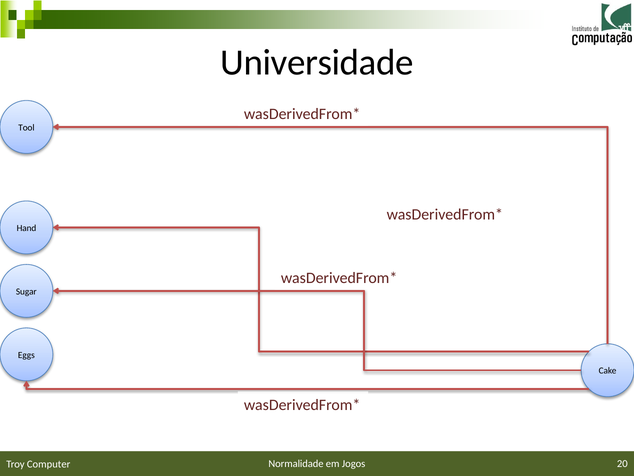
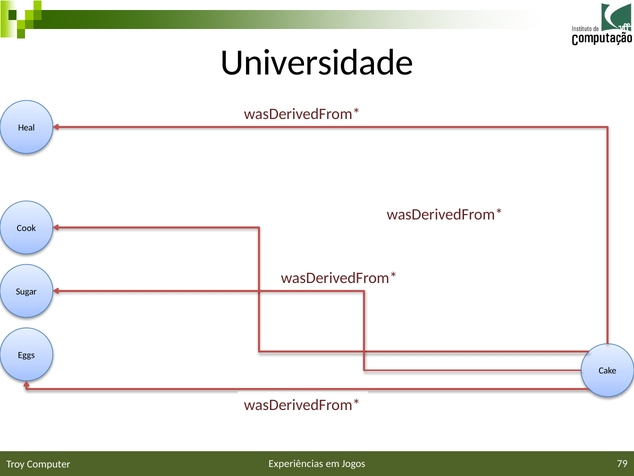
Tool: Tool -> Heal (26, 127)
Hand: Hand -> Cook (26, 228)
Normalidade: Normalidade -> Experiências (296, 463)
20: 20 -> 79 (622, 463)
